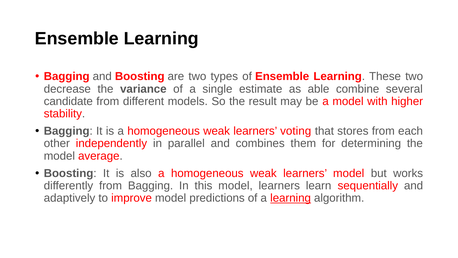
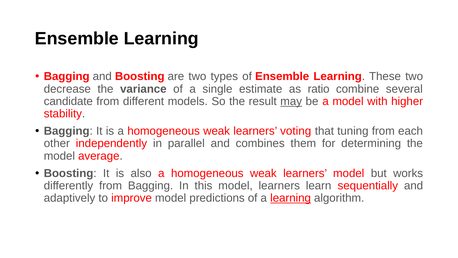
able: able -> ratio (319, 89)
may underline: none -> present (291, 101)
stores: stores -> tuning (353, 131)
